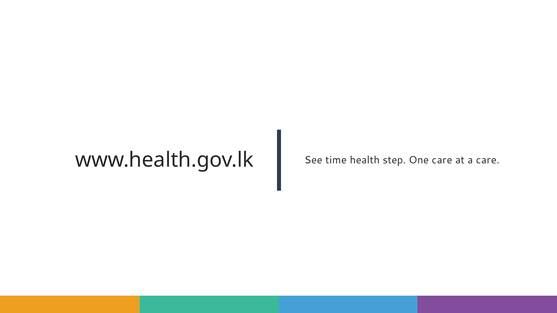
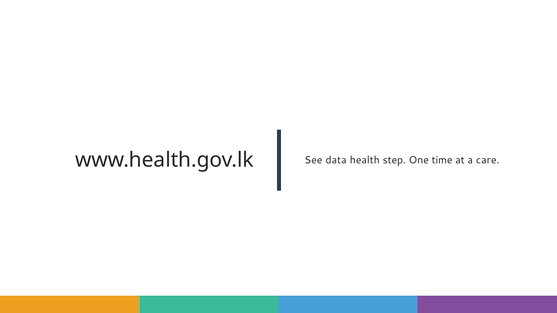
time: time -> data (336, 160)
One care: care -> time (442, 160)
